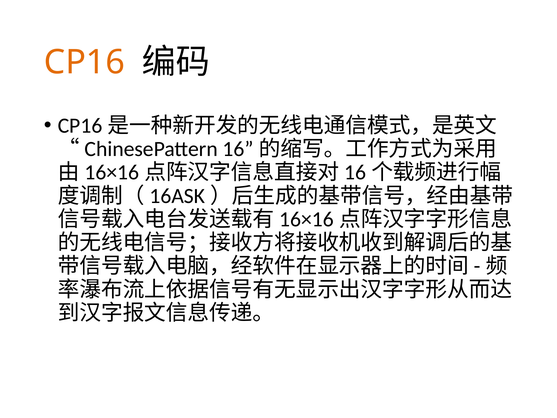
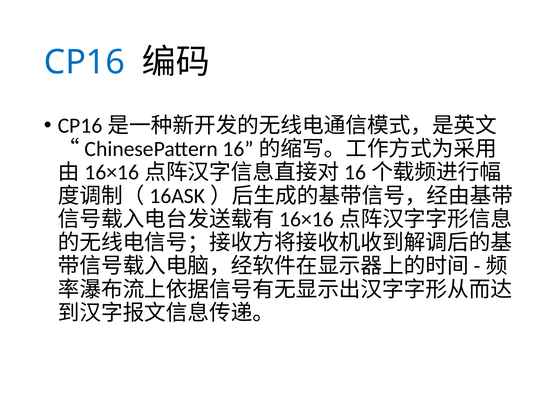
CP16 colour: orange -> blue (84, 62)
